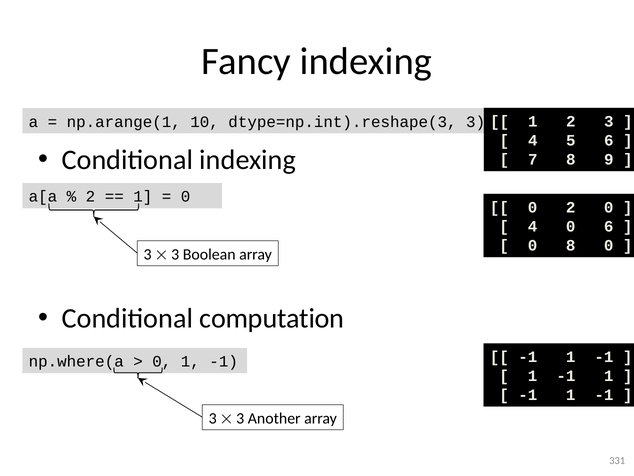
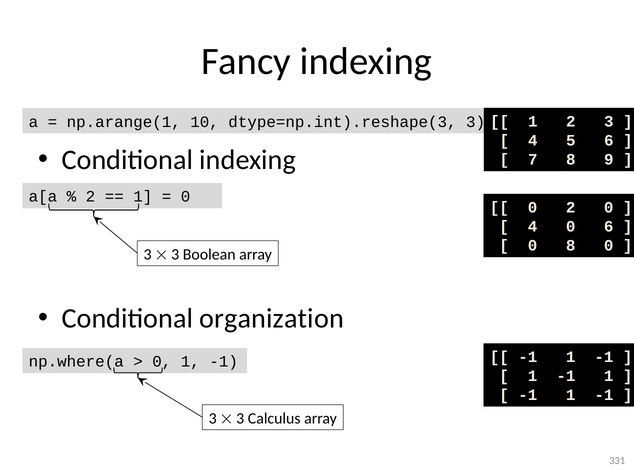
computation: computation -> organization (272, 318)
Another: Another -> Calculus (274, 418)
